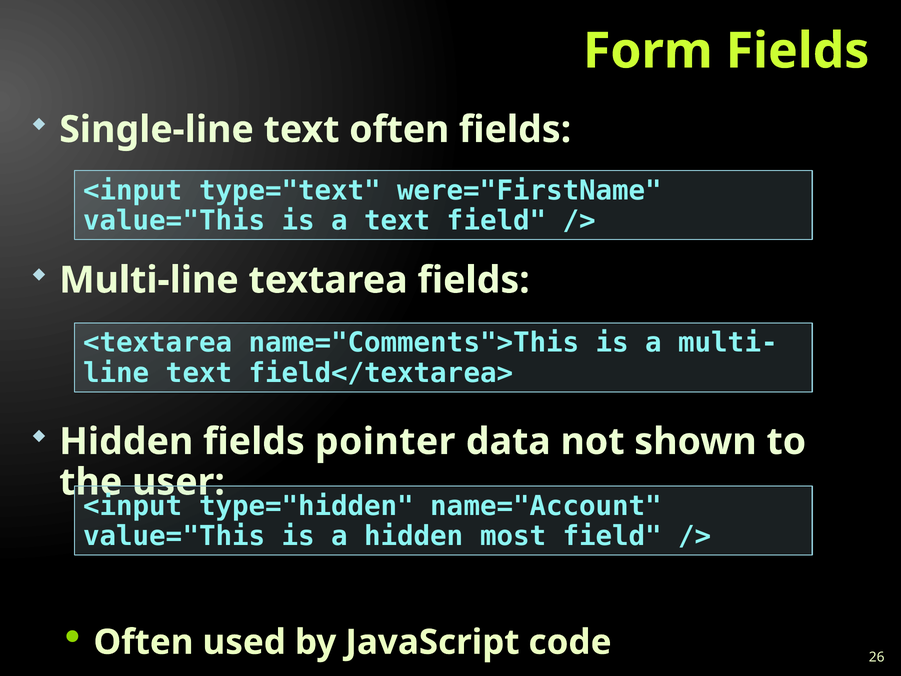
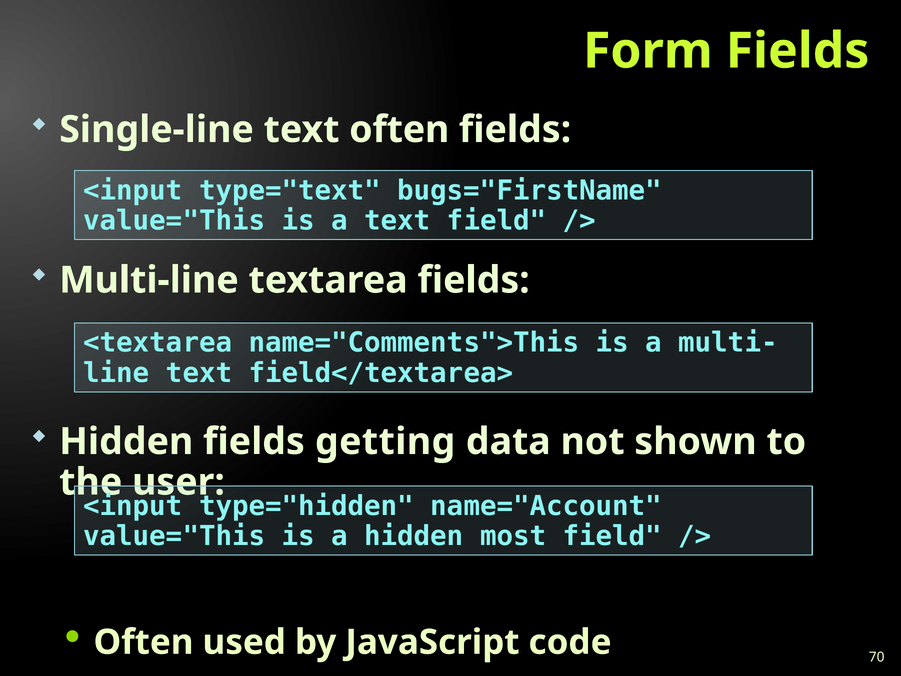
were="FirstName: were="FirstName -> bugs="FirstName (530, 190)
pointer: pointer -> getting (385, 441)
26: 26 -> 70 (877, 657)
